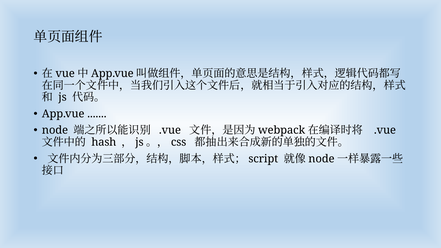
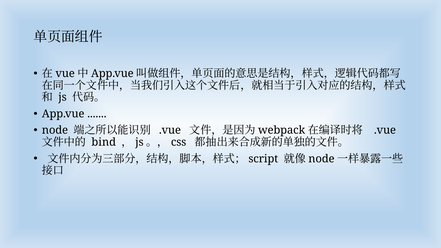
hash: hash -> bind (104, 142)
